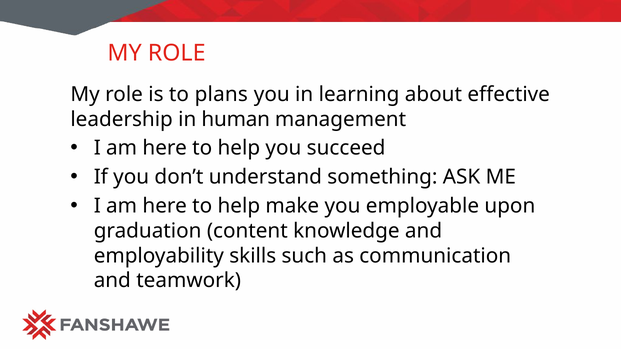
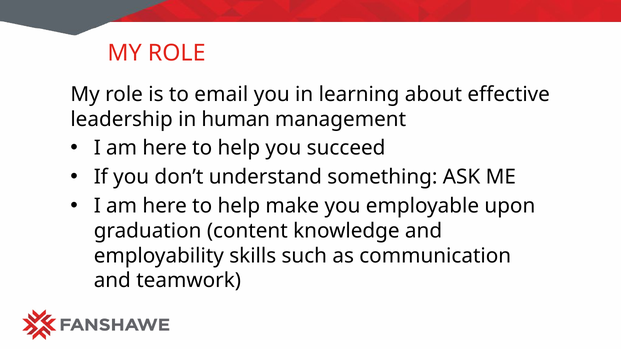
plans: plans -> email (221, 94)
